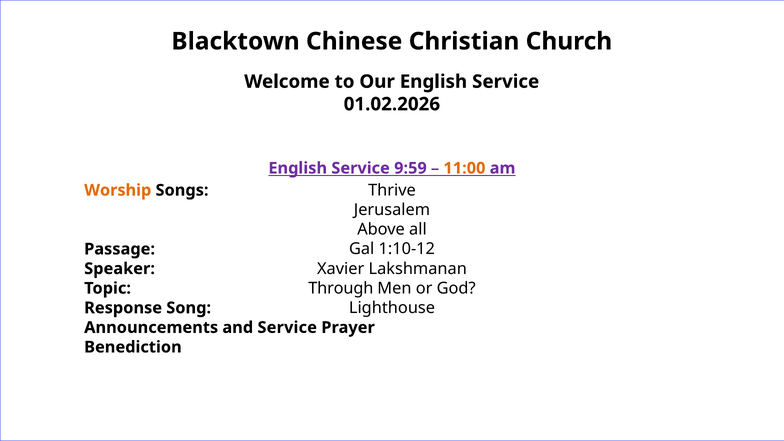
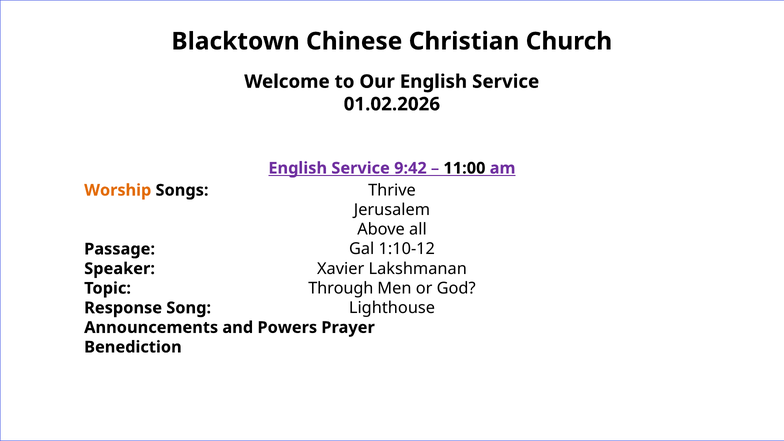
9:59: 9:59 -> 9:42 (410, 168)
11:00 colour: orange -> black (464, 168)
and Service: Service -> Powers (287, 327)
